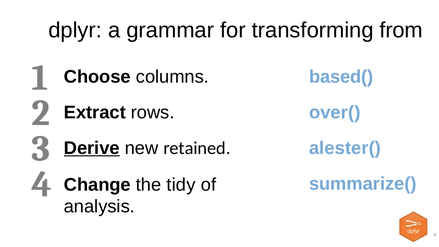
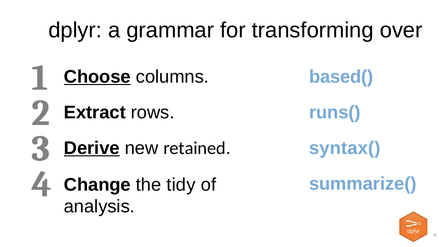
from: from -> over (401, 30)
Choose underline: none -> present (97, 77)
over(: over( -> runs( (335, 112)
alester(: alester( -> syntax( (345, 148)
